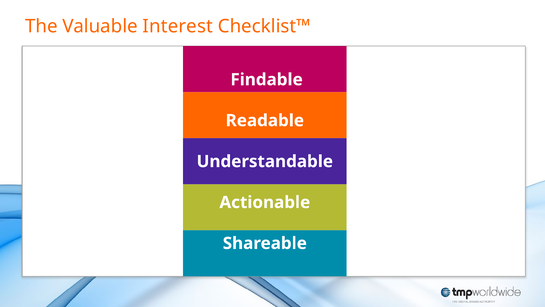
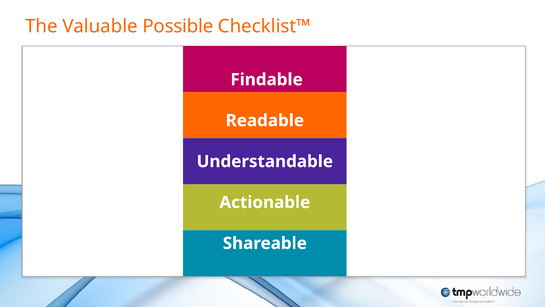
Interest: Interest -> Possible (178, 26)
